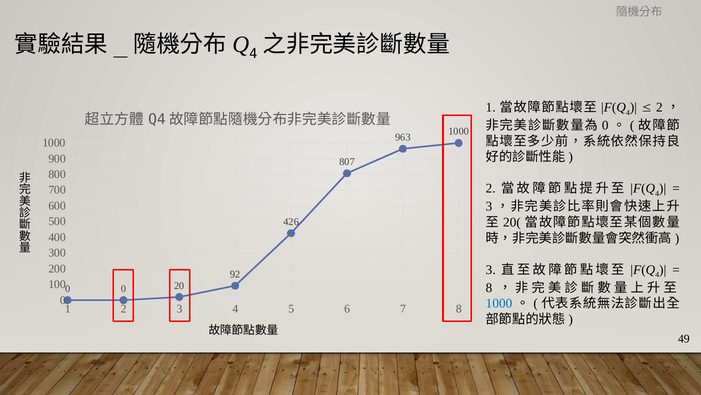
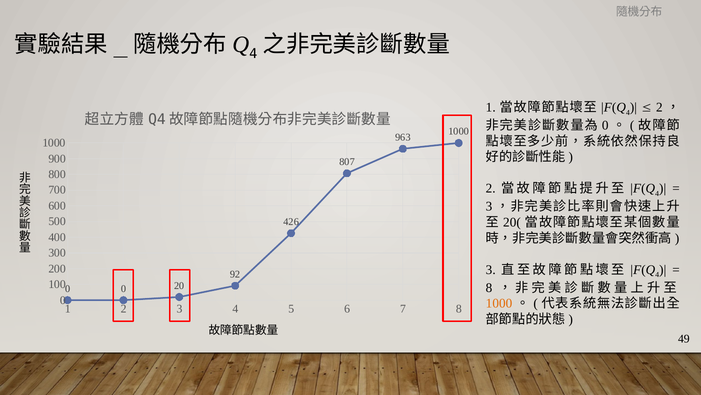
1000 colour: blue -> orange (499, 303)
